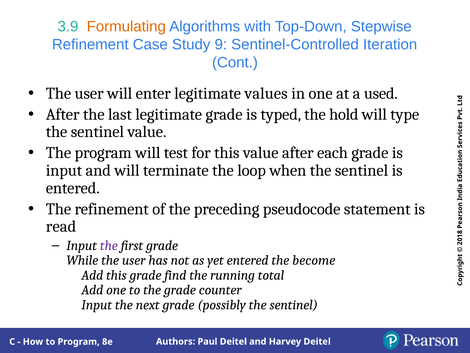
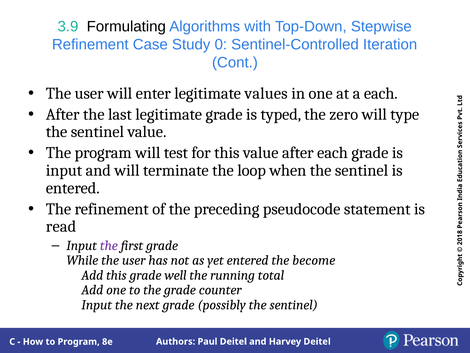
Formulating colour: orange -> black (126, 27)
Study 9: 9 -> 0 (221, 45)
a used: used -> each (381, 93)
hold: hold -> zero (344, 114)
find: find -> well (176, 275)
